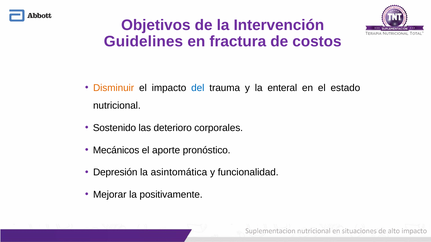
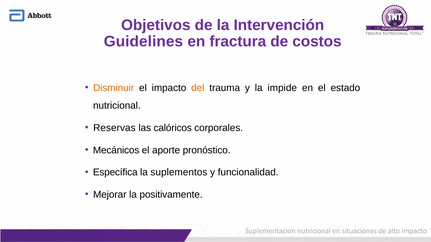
del colour: blue -> orange (198, 88)
enteral: enteral -> impide (282, 88)
Sostenido: Sostenido -> Reservas (114, 128)
deterioro: deterioro -> calóricos (173, 128)
Depresión: Depresión -> Específica (115, 173)
asintomática: asintomática -> suplementos (179, 173)
